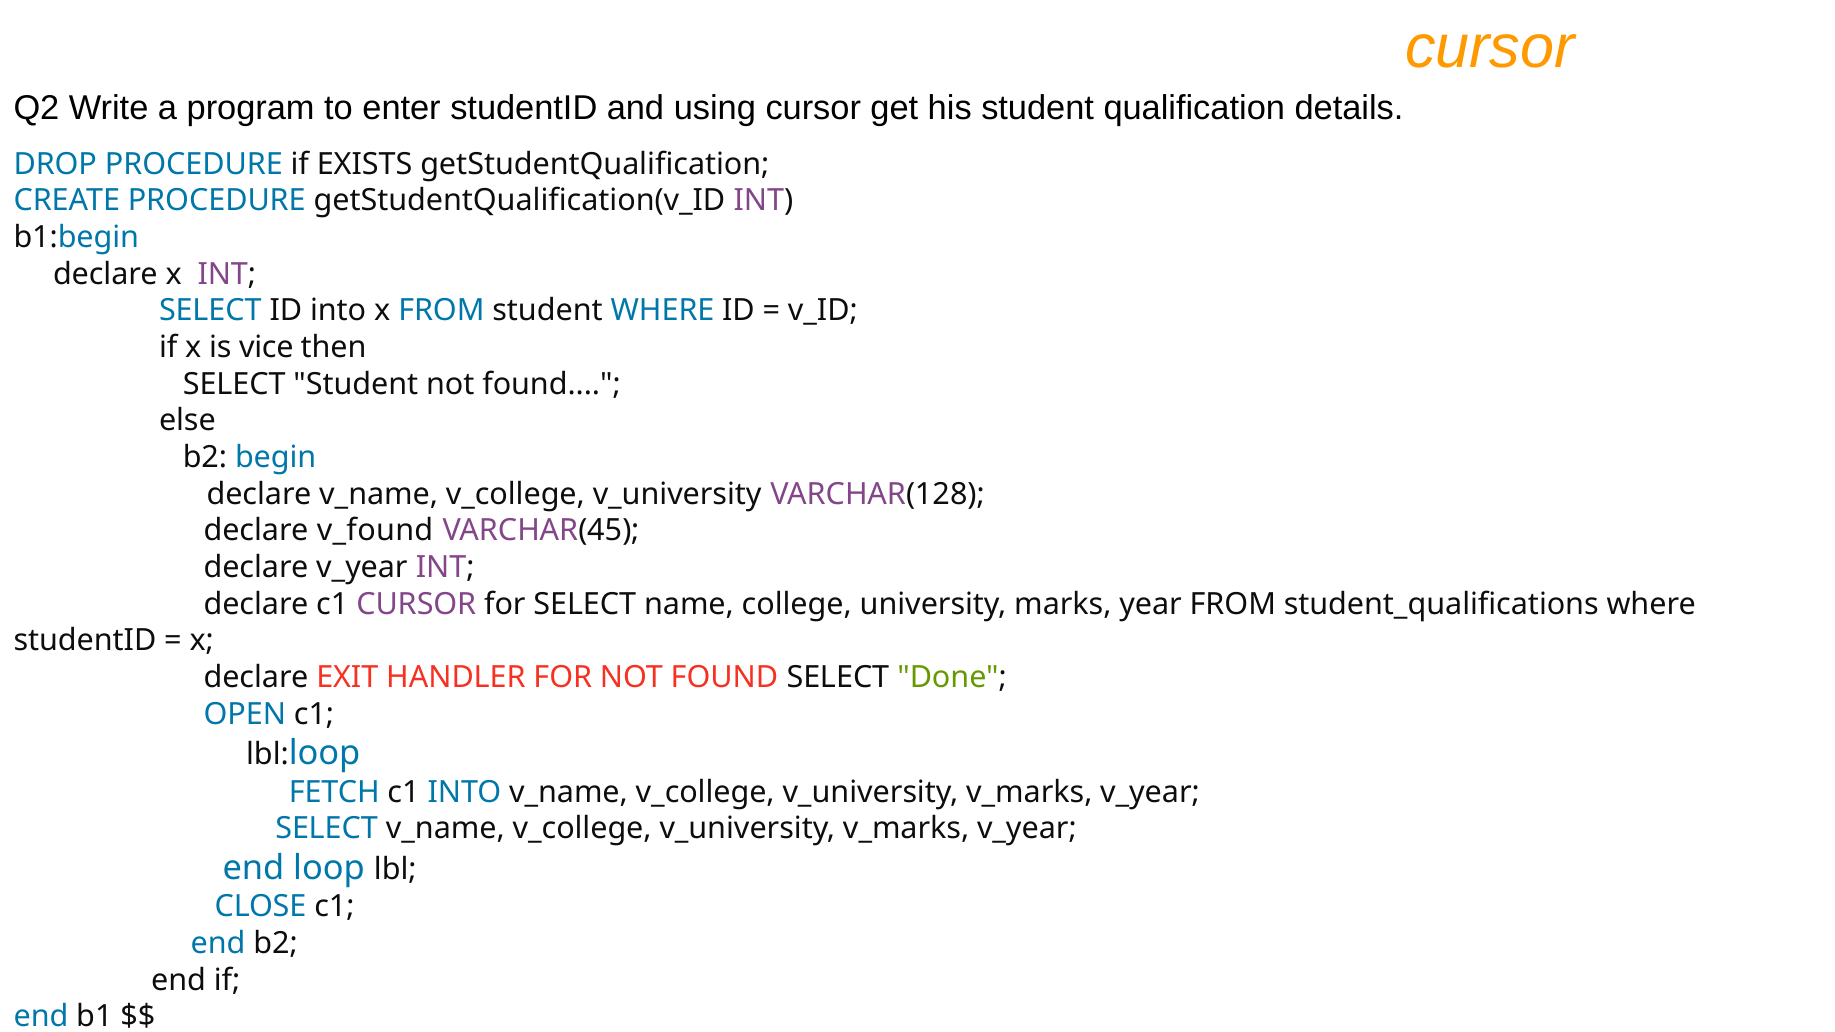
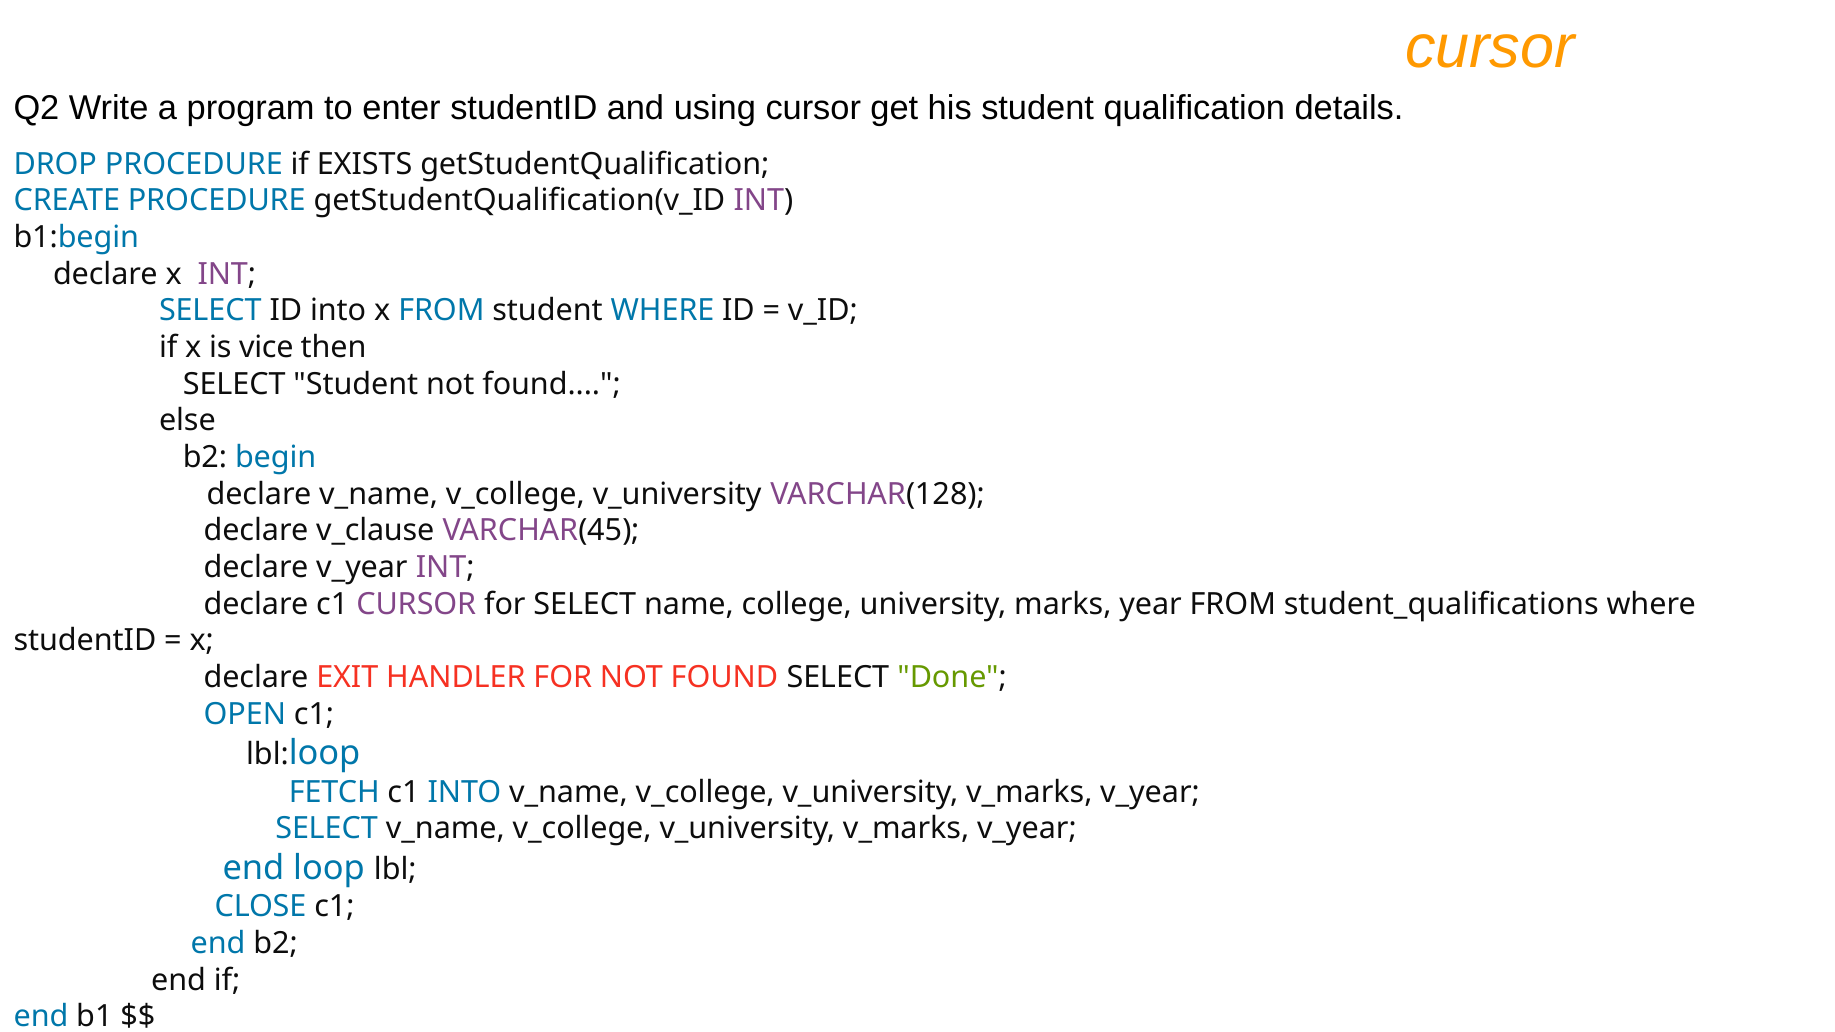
v_found: v_found -> v_clause (375, 531)
